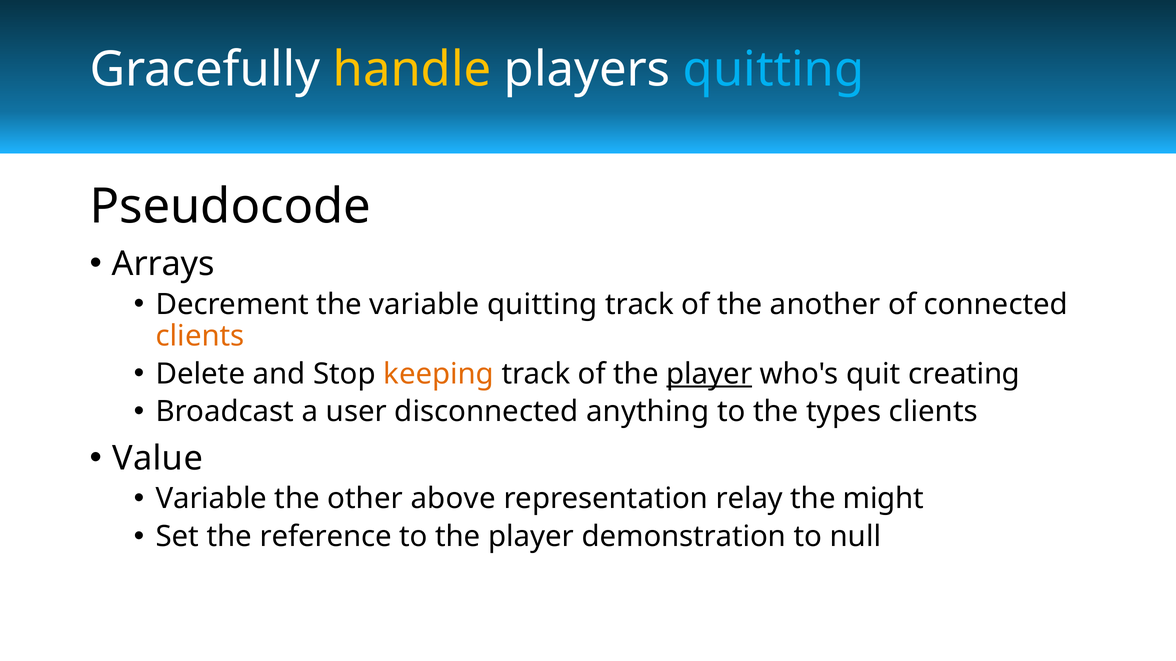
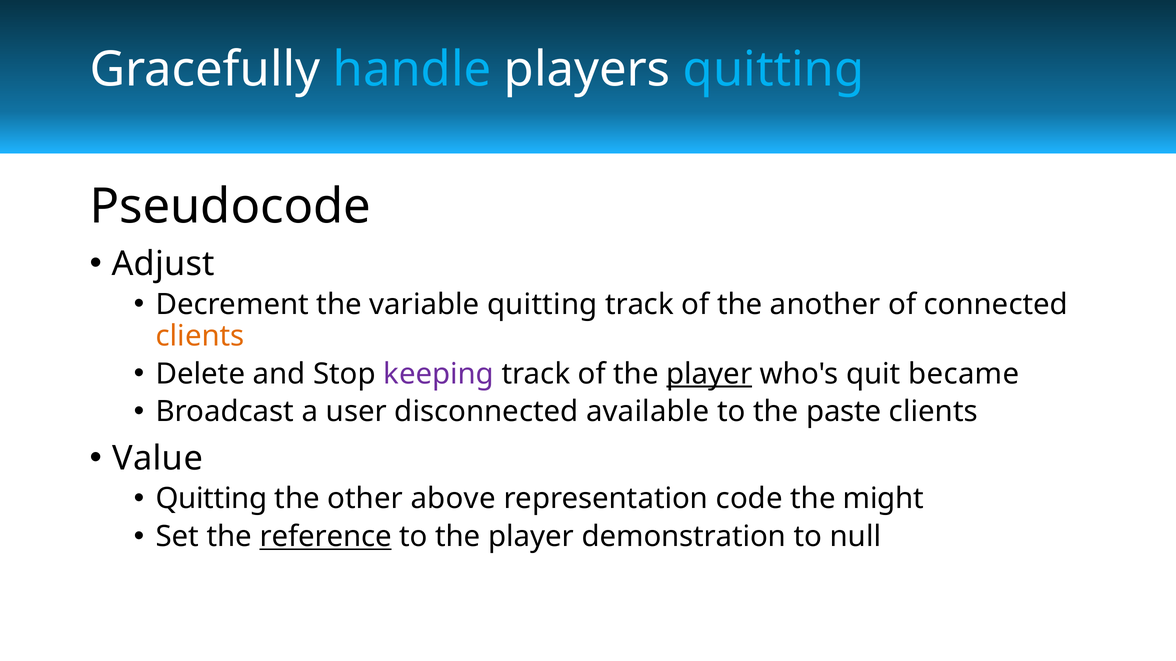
handle colour: yellow -> light blue (412, 69)
Arrays: Arrays -> Adjust (163, 264)
keeping colour: orange -> purple (439, 374)
creating: creating -> became (964, 374)
anything: anything -> available (648, 412)
types: types -> paste (844, 412)
Variable: Variable -> Quitting (211, 499)
relay: relay -> code (749, 499)
reference underline: none -> present (326, 537)
